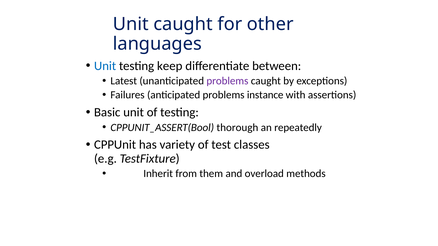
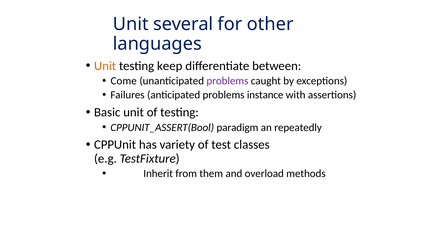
Unit caught: caught -> several (183, 24)
Unit colour: blue -> orange (105, 66)
Latest: Latest -> Come (124, 81)
thorough: thorough -> paradigm (237, 128)
